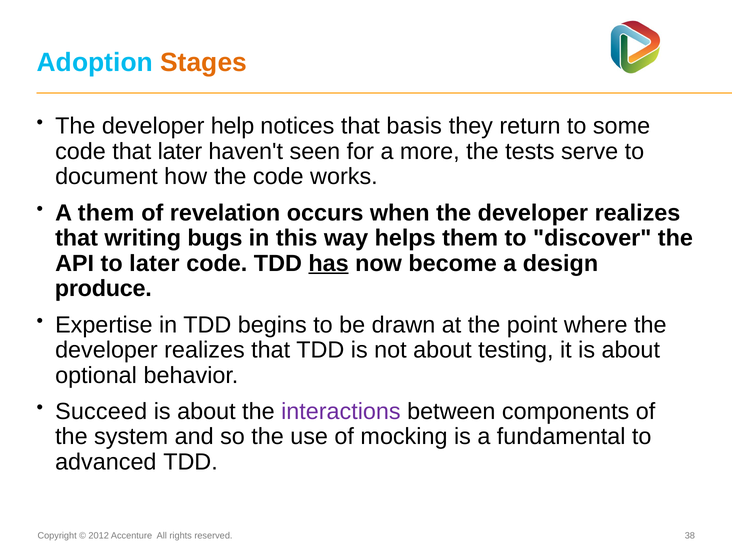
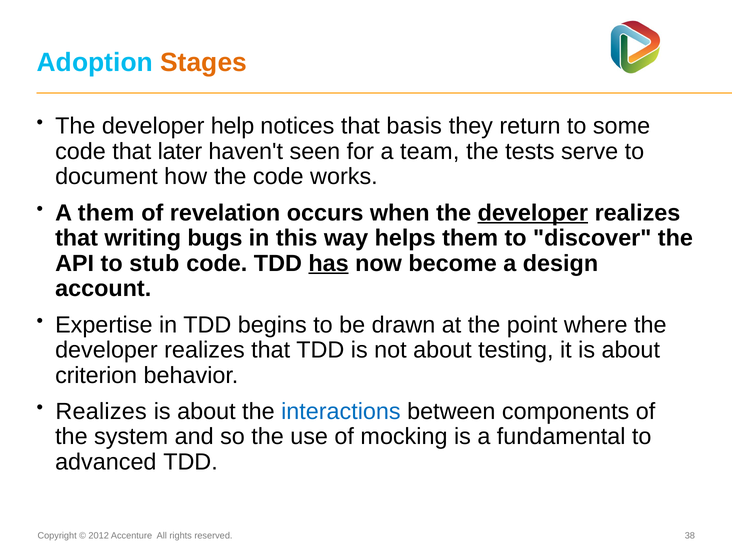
more: more -> team (430, 151)
developer underline: none -> present (533, 213)
to later: later -> stub (154, 263)
produce: produce -> account (103, 289)
optional: optional -> criterion (96, 375)
Succeed: Succeed -> Realizes (101, 412)
interactions colour: purple -> blue (341, 412)
